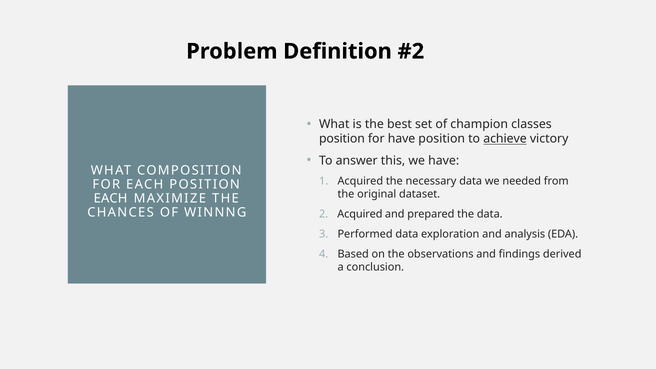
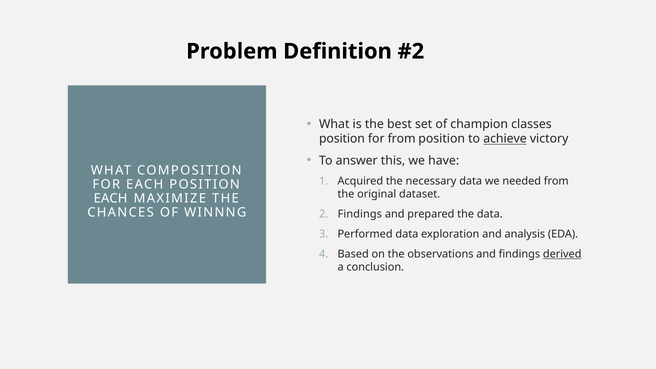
for have: have -> from (402, 139)
2 Acquired: Acquired -> Findings (360, 214)
derived underline: none -> present (562, 254)
